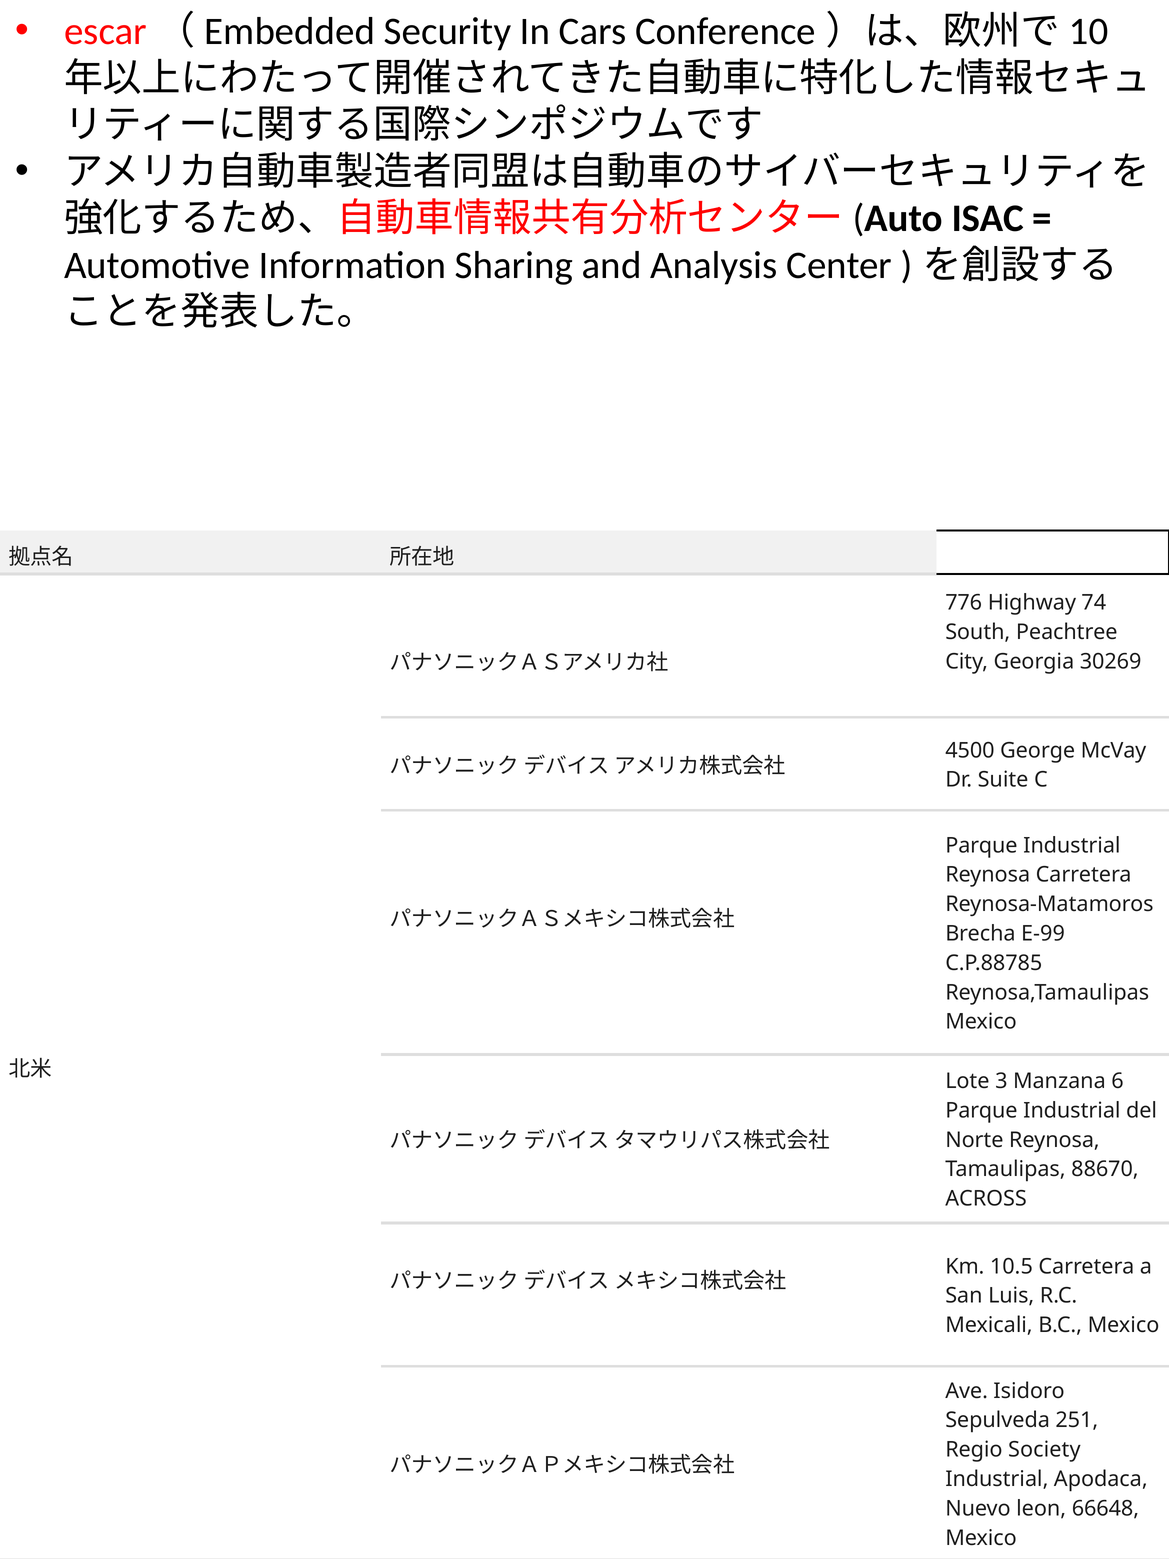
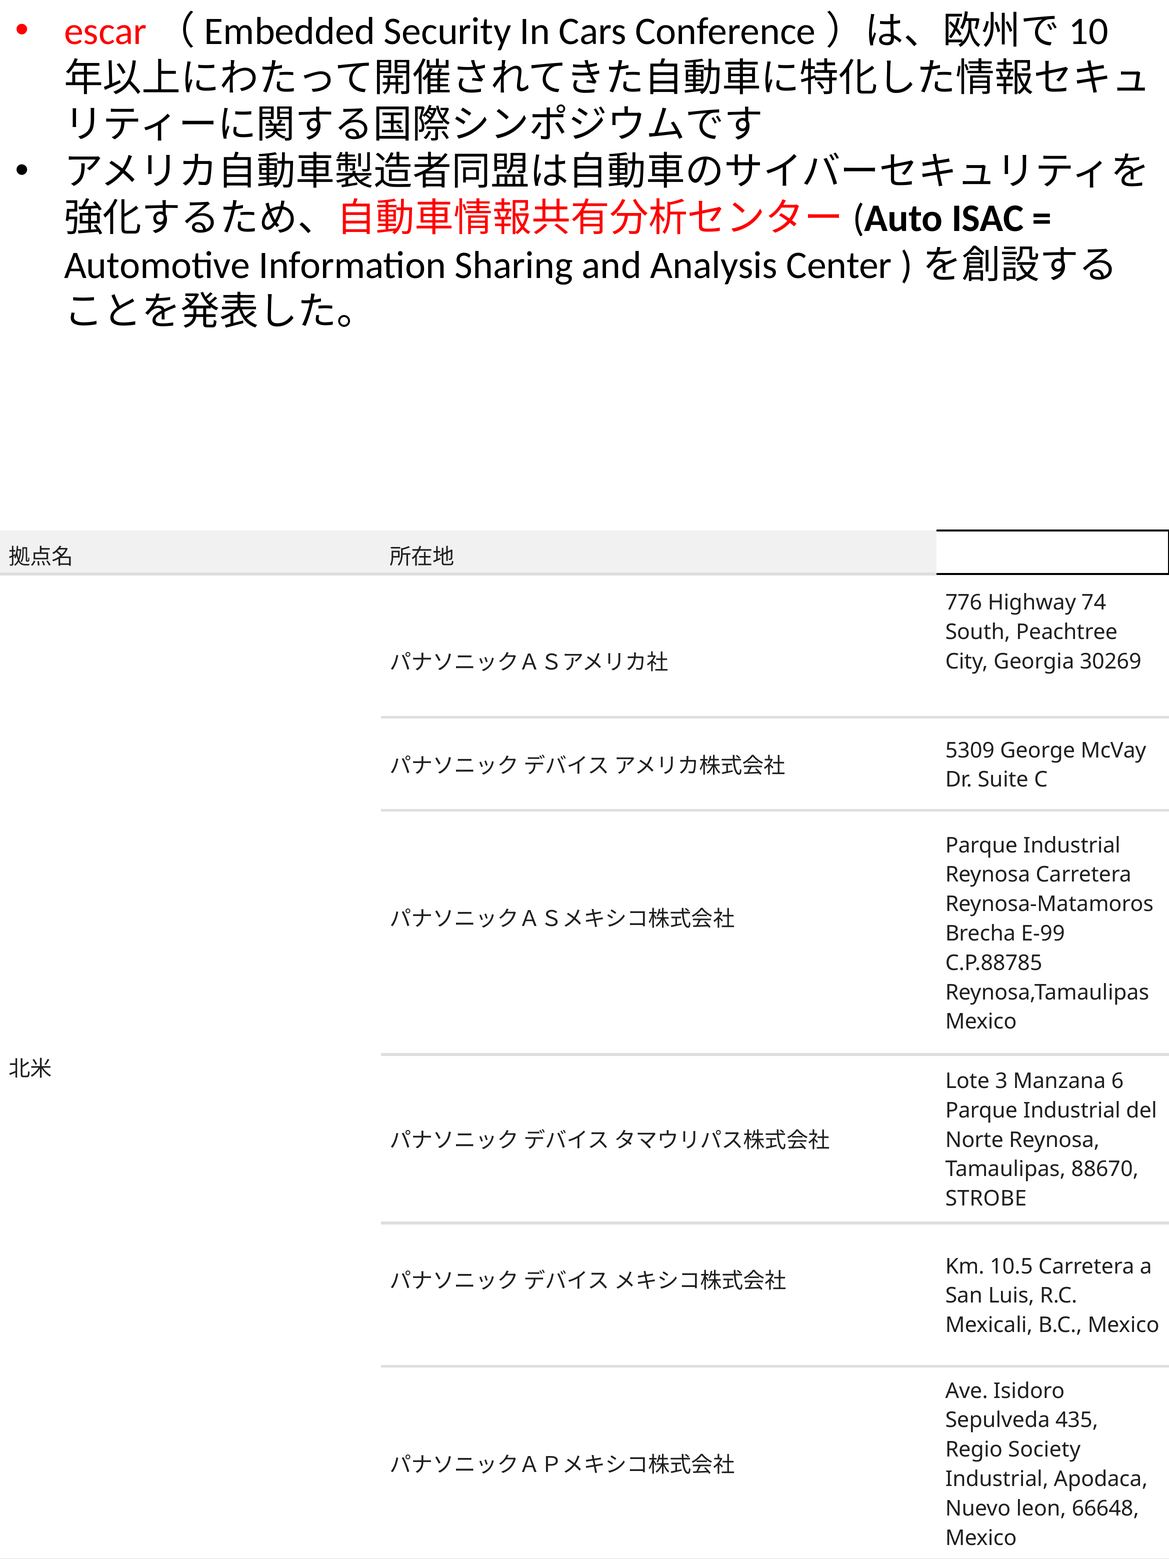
4500: 4500 -> 5309 (970, 750)
ACROSS: ACROSS -> STROBE (986, 1198)
251: 251 -> 435 (1077, 1420)
